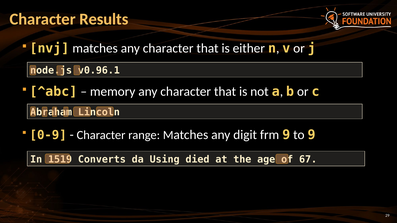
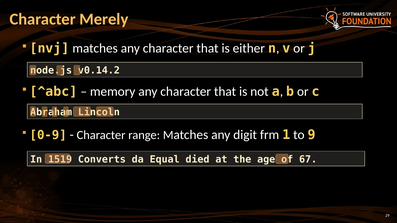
Results: Results -> Merely (104, 19)
v0.96.1: v0.96.1 -> v0.14.2 (99, 71)
frm 9: 9 -> 1 (286, 135)
Using: Using -> Equal (165, 160)
